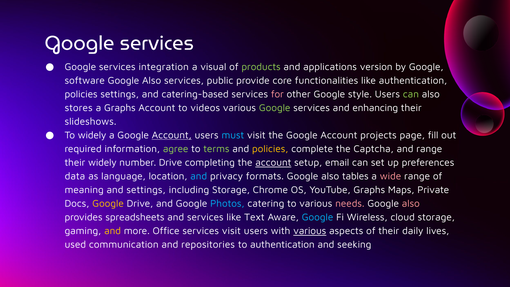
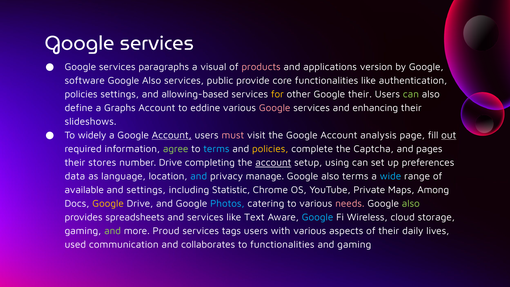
integration: integration -> paragraphs (164, 67)
products colour: light green -> pink (261, 67)
catering-based: catering-based -> allowing-based (195, 94)
for colour: pink -> yellow (277, 94)
Google style: style -> their (360, 94)
stores: stores -> define (79, 108)
videos: videos -> eddine (205, 108)
Google colour: light green -> pink (275, 108)
must colour: light blue -> pink (233, 135)
projects: projects -> analysis (378, 135)
out underline: none -> present (449, 135)
terms colour: light green -> light blue (216, 149)
and range: range -> pages (429, 149)
their widely: widely -> stores (102, 163)
email: email -> using (337, 163)
formats: formats -> manage (265, 176)
also tables: tables -> terms (355, 176)
wide colour: pink -> light blue (391, 176)
meaning: meaning -> available (84, 190)
including Storage: Storage -> Statistic (231, 190)
YouTube Graphs: Graphs -> Private (369, 190)
Private: Private -> Among (433, 190)
also colour: pink -> light green (411, 204)
and colour: yellow -> light green (113, 231)
Office: Office -> Proud (166, 231)
services visit: visit -> tags (231, 231)
various underline: present -> none (310, 231)
repositories: repositories -> collaborates (208, 245)
to authentication: authentication -> functionalities (282, 245)
and seeking: seeking -> gaming (354, 245)
